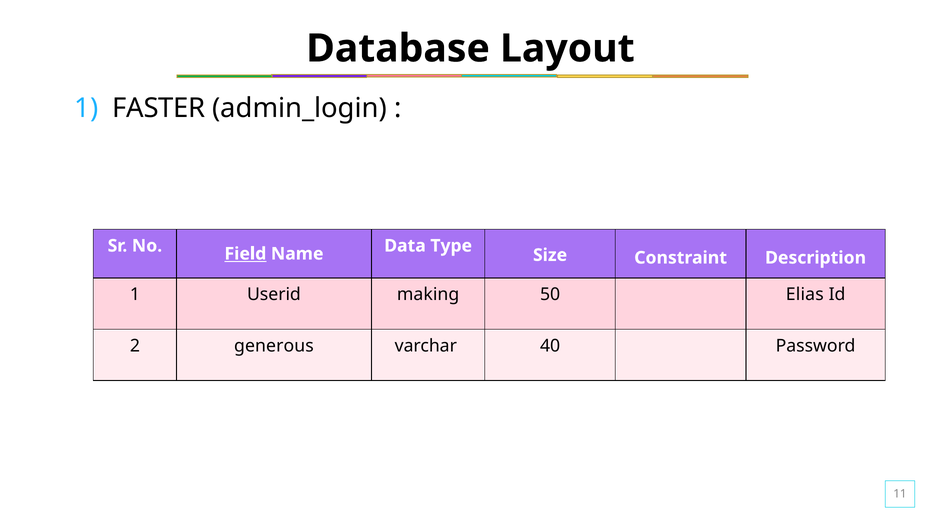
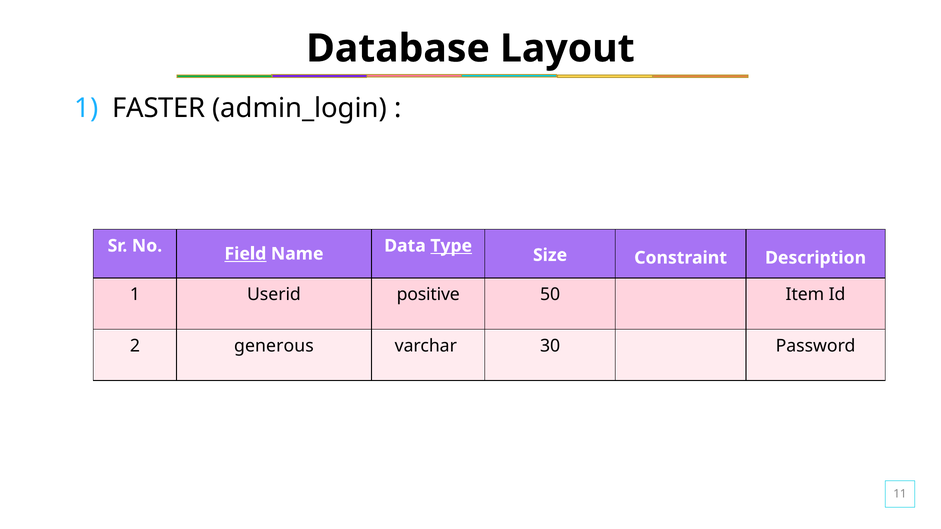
Type underline: none -> present (451, 246)
making: making -> positive (428, 295)
Elias: Elias -> Item (805, 295)
40: 40 -> 30 (550, 346)
